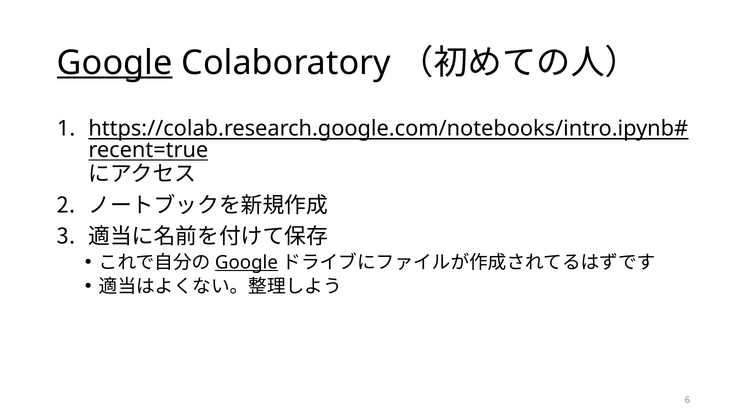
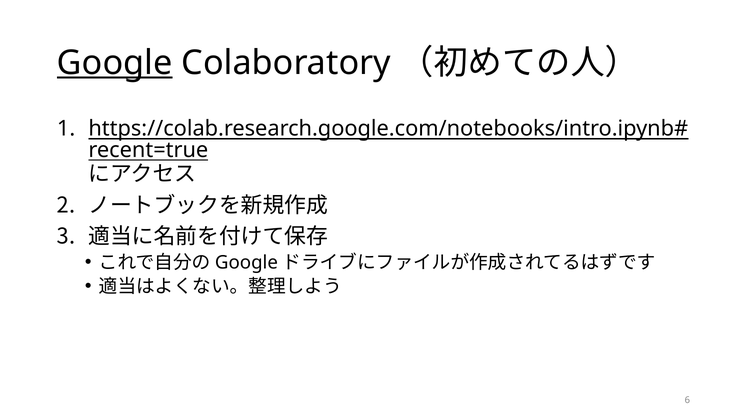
Google underline: present -> none (246, 263)
